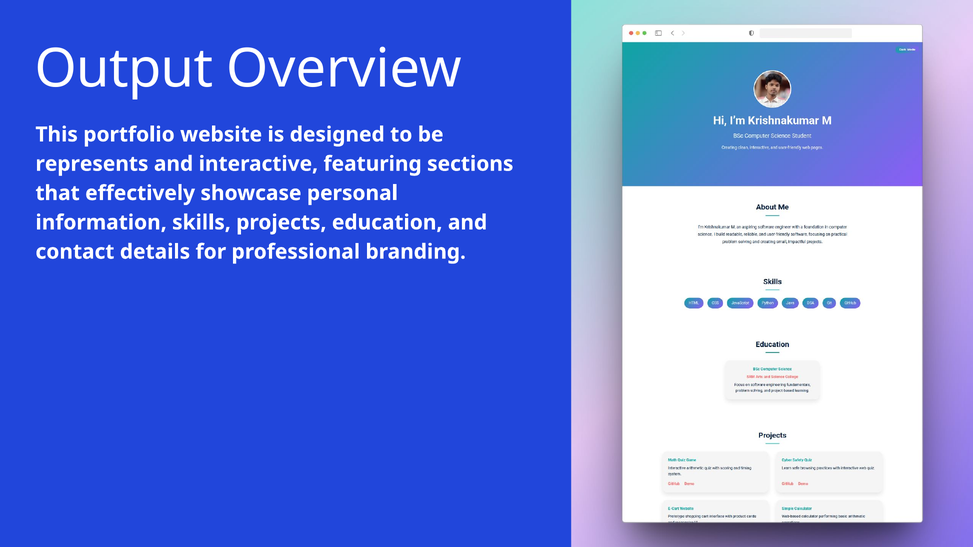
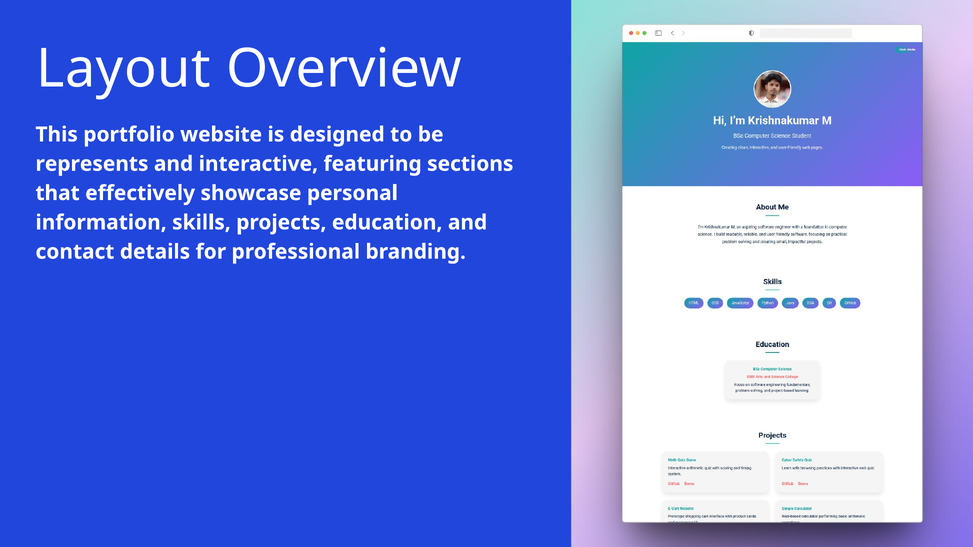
Output: Output -> Layout (123, 69)
